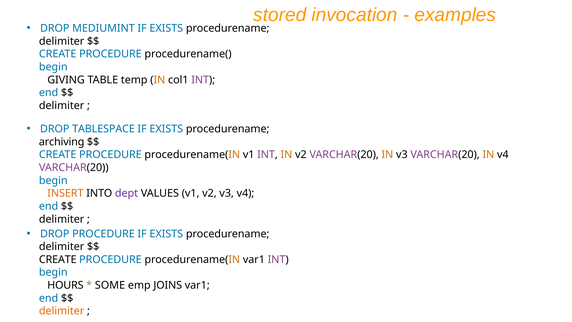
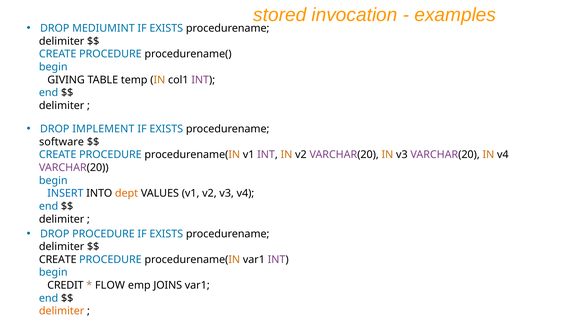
TABLESPACE: TABLESPACE -> IMPLEMENT (103, 129)
archiving: archiving -> software (62, 142)
INSERT colour: orange -> blue (65, 193)
dept colour: purple -> orange (127, 193)
HOURS: HOURS -> CREDIT (65, 285)
SOME: SOME -> FLOW (110, 285)
